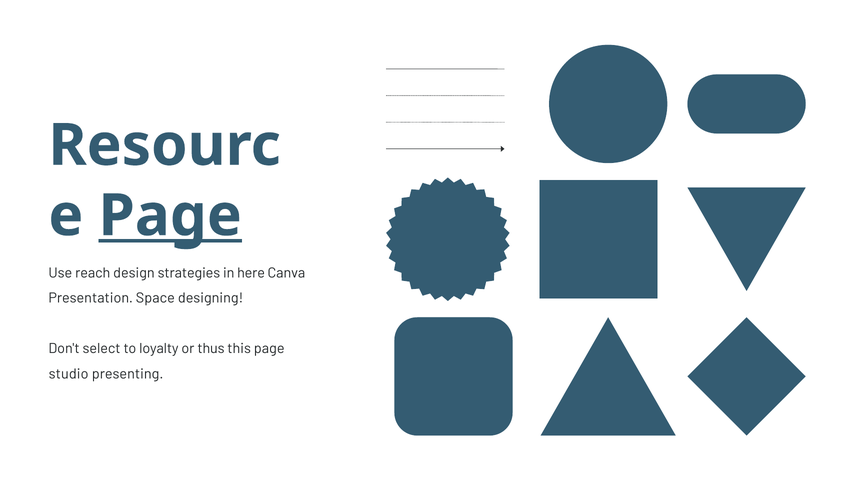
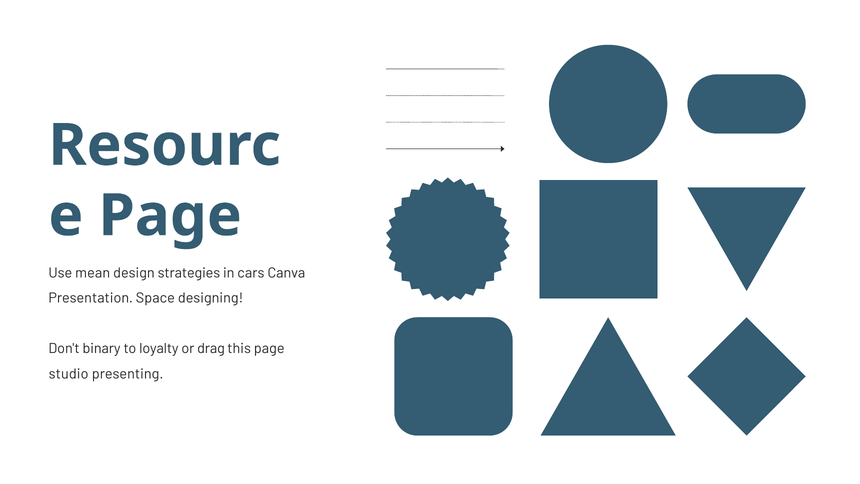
Page underline: present -> none (170, 216)
reach: reach -> mean (93, 273)
here: here -> cars (251, 273)
select: select -> binary (102, 348)
thus: thus -> drag (211, 348)
